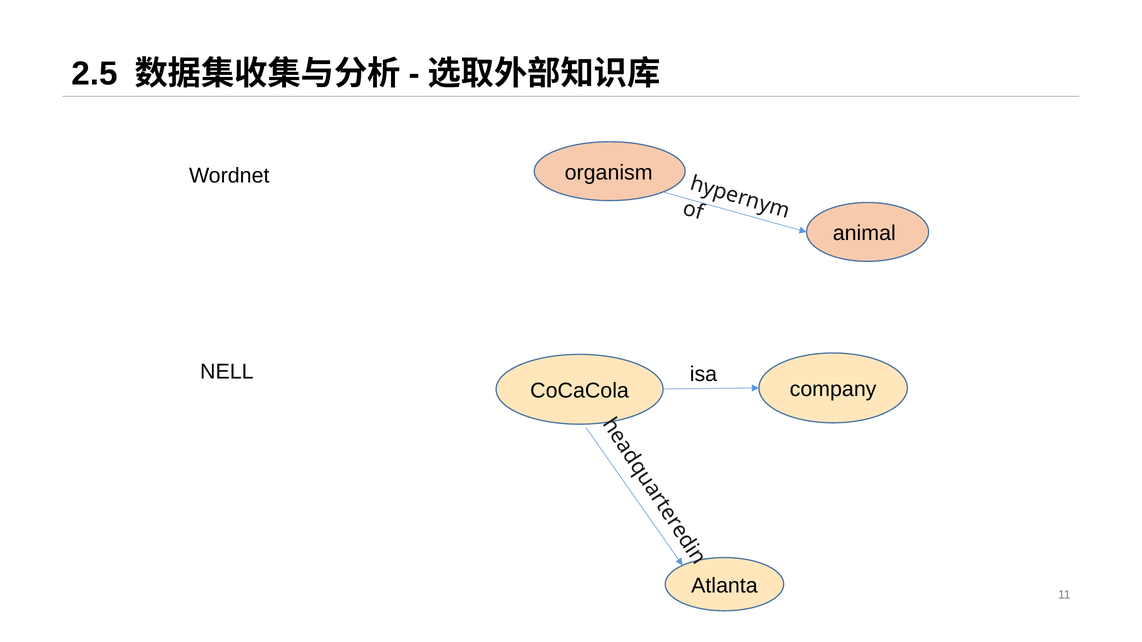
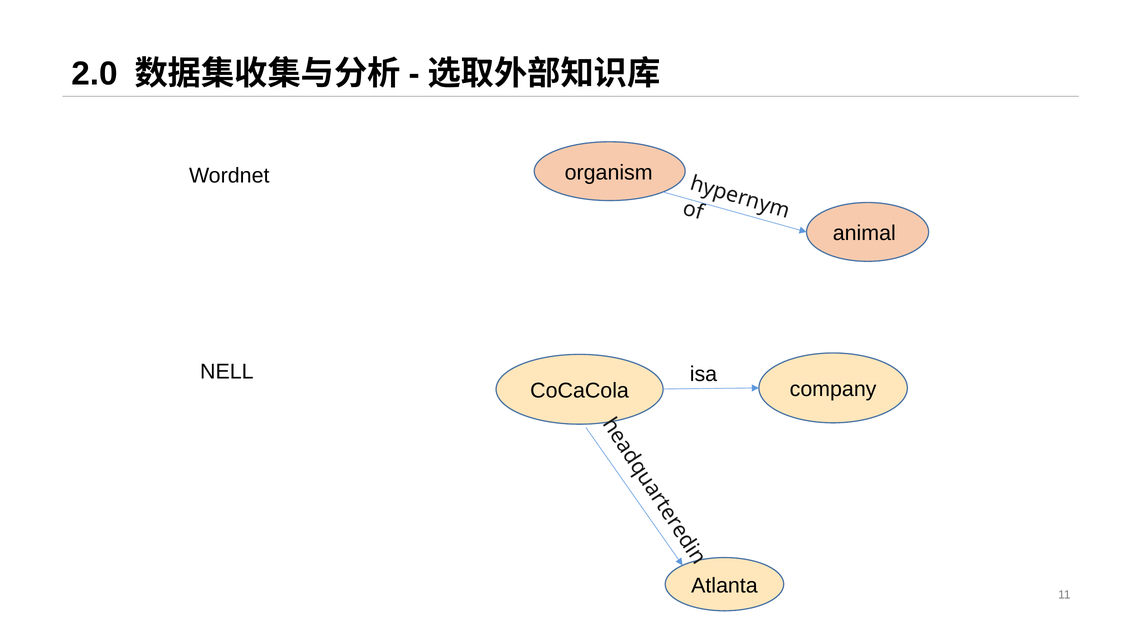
2.5: 2.5 -> 2.0 (94, 74)
